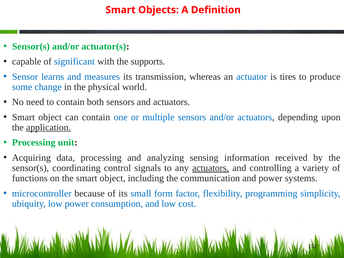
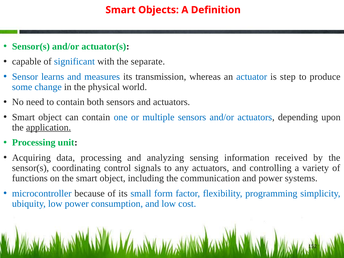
supports: supports -> separate (148, 62)
tires: tires -> step (288, 77)
actuators underline: present -> none (211, 168)
